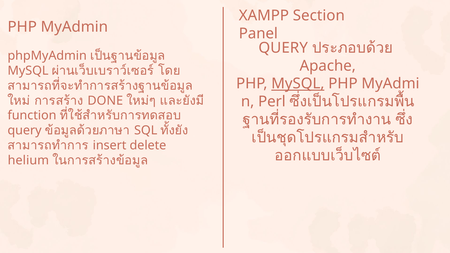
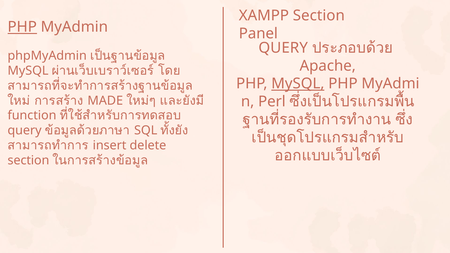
PHP underline: none -> present (22, 27)
DONE: DONE -> MADE (105, 101)
helium: helium -> section (28, 161)
